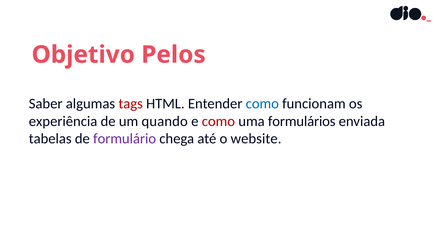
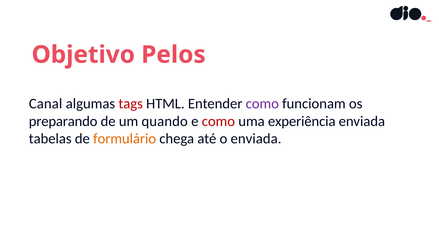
Saber: Saber -> Canal (46, 104)
como colour: blue -> purple (262, 104)
experiência: experiência -> preparando (63, 121)
formulários: formulários -> experiência (302, 121)
formulário colour: purple -> orange (125, 139)
o website: website -> enviada (256, 139)
